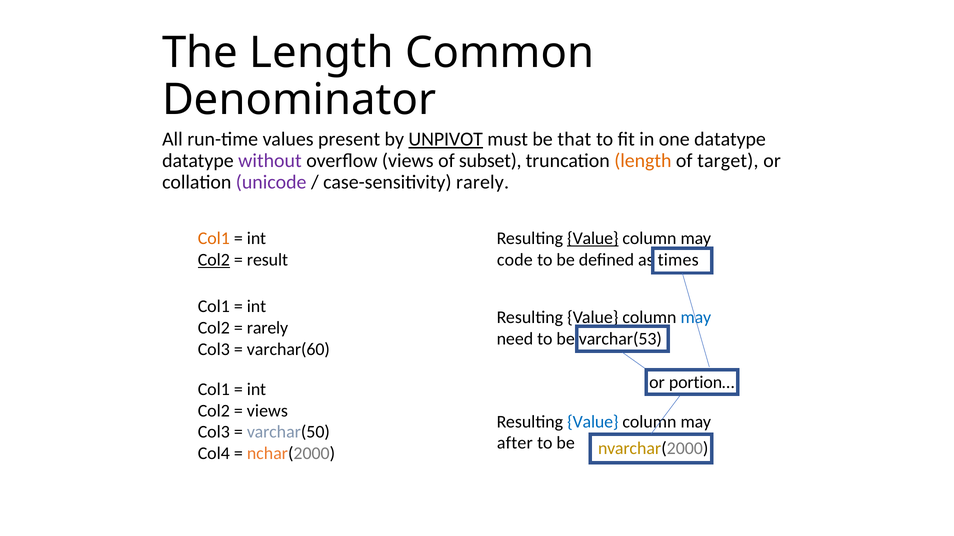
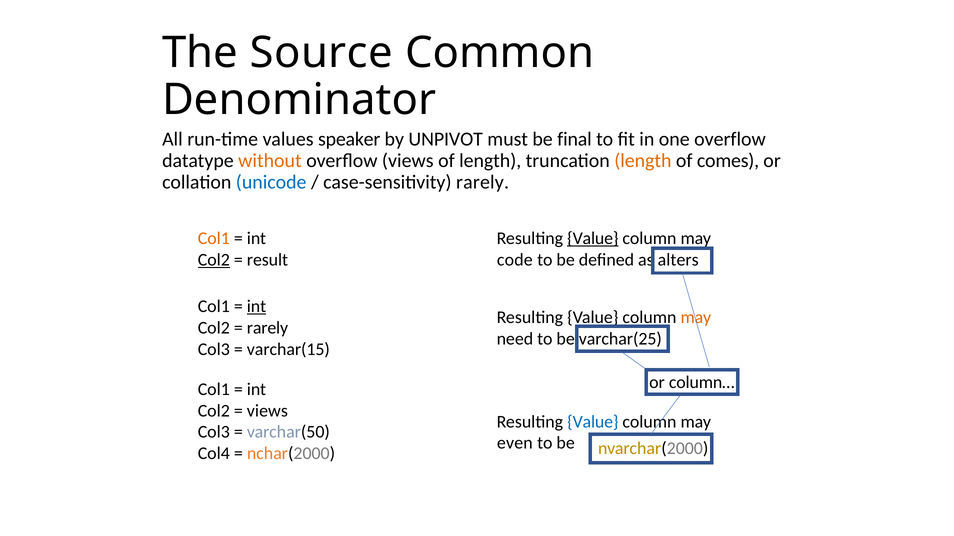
The Length: Length -> Source (321, 53)
present: present -> speaker (349, 139)
UNPIVOT underline: present -> none (446, 139)
that: that -> final (575, 139)
one datatype: datatype -> overflow (730, 139)
without colour: purple -> orange (270, 161)
of subset: subset -> length (490, 161)
target: target -> comes (728, 161)
unicode colour: purple -> blue (271, 182)
times: times -> alters (678, 260)
int underline: none -> present (256, 307)
may colour: blue -> orange (696, 318)
varchar(53: varchar(53 -> varchar(25 (620, 339)
varchar(60: varchar(60 -> varchar(15 (288, 350)
portion…: portion… -> column… (702, 383)
after: after -> even (515, 444)
